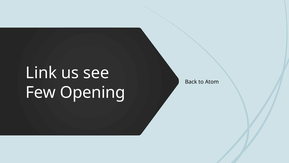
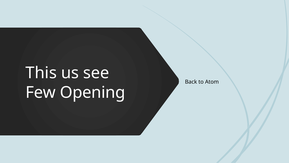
Link: Link -> This (41, 73)
